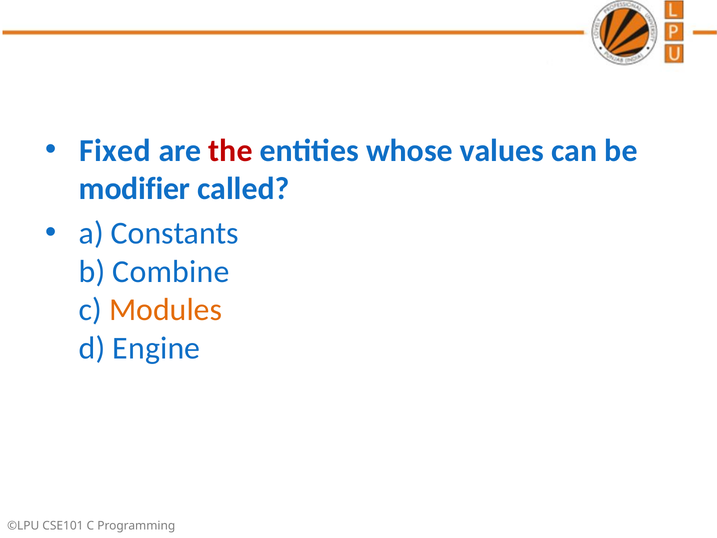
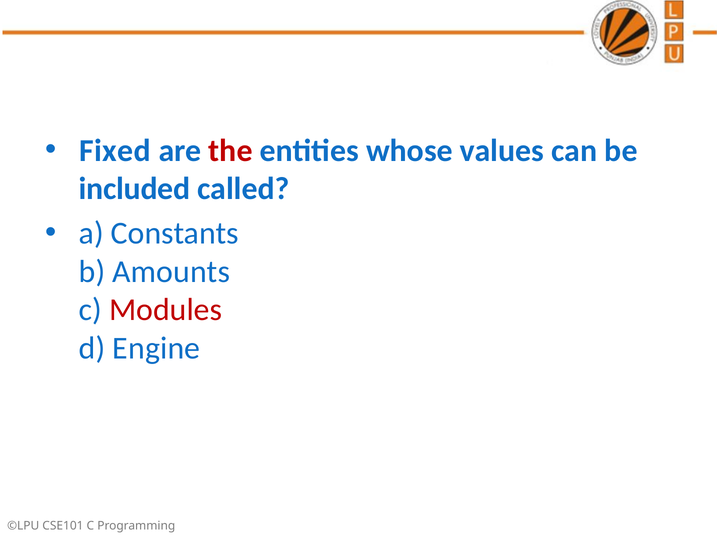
modifier: modifier -> included (135, 189)
Combine: Combine -> Amounts (171, 272)
Modules colour: orange -> red (166, 310)
